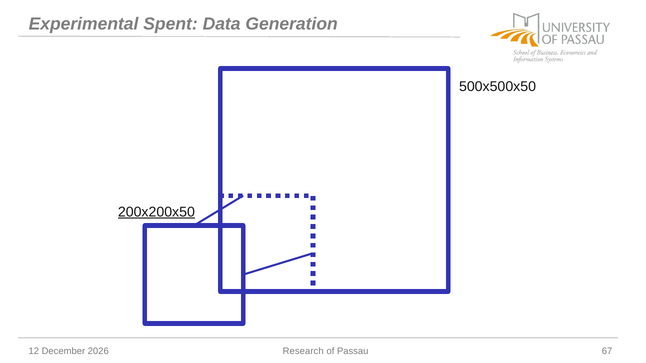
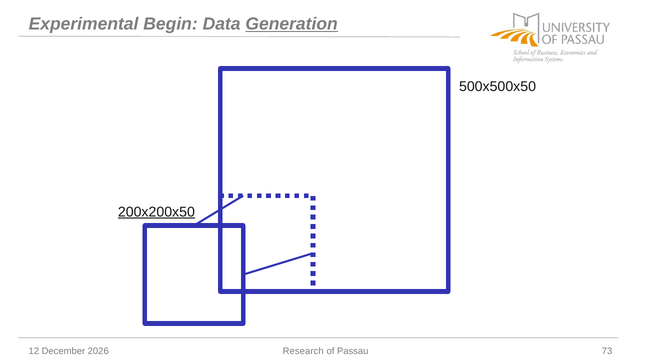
Spent: Spent -> Begin (171, 24)
Generation underline: none -> present (292, 24)
67: 67 -> 73 (607, 352)
